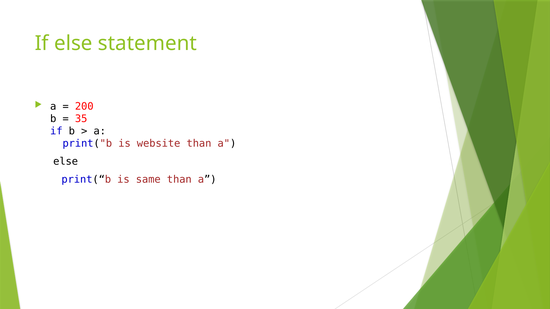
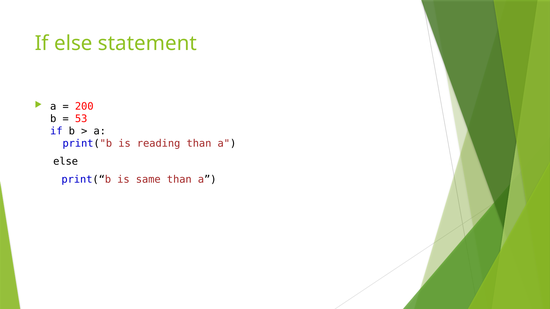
35: 35 -> 53 (81, 119)
website: website -> reading (159, 144)
